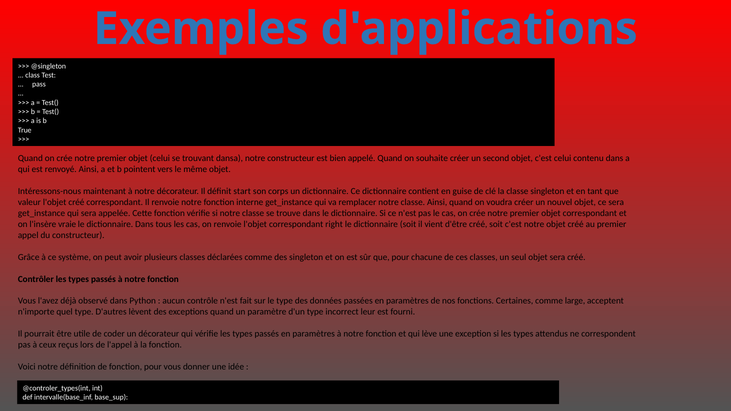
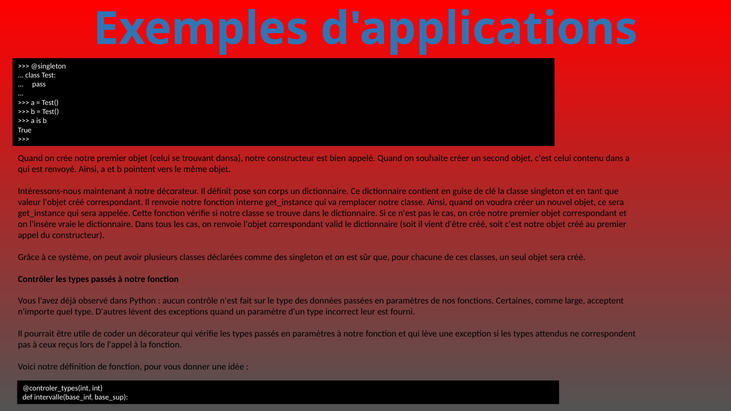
start: start -> pose (242, 191)
right: right -> valid (334, 224)
